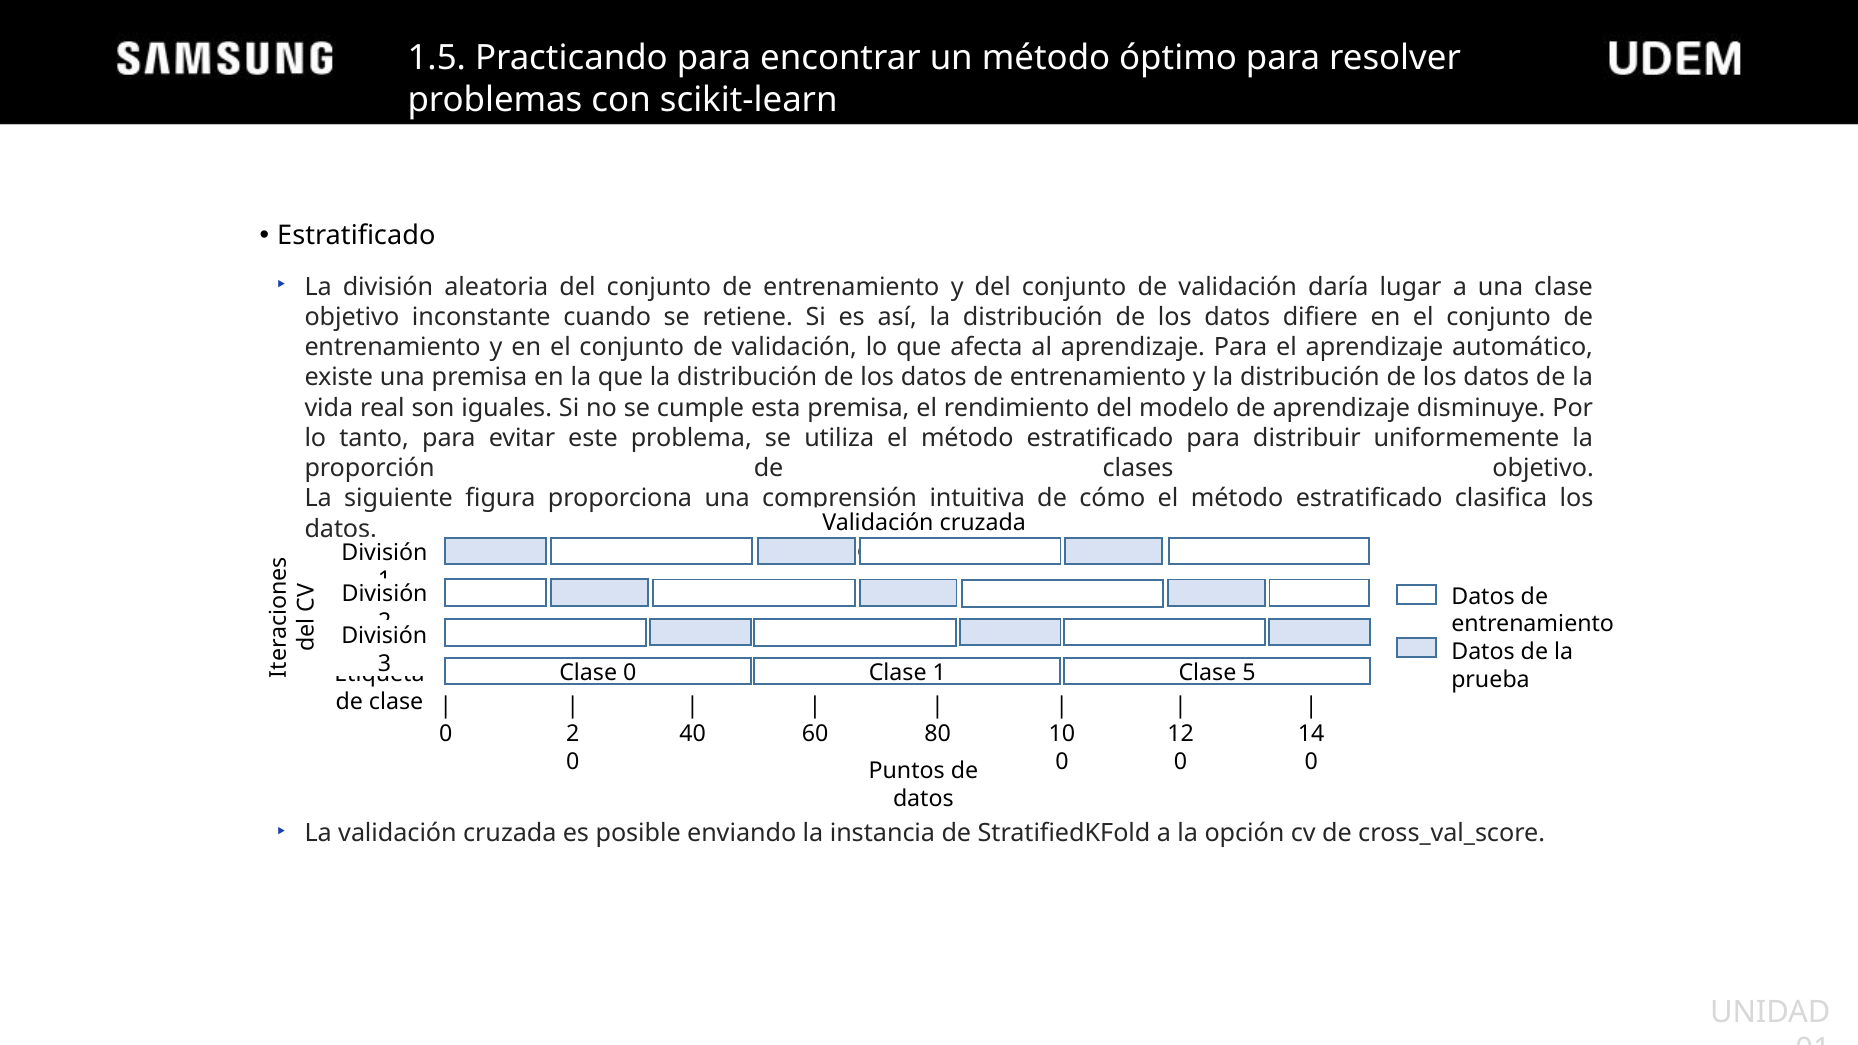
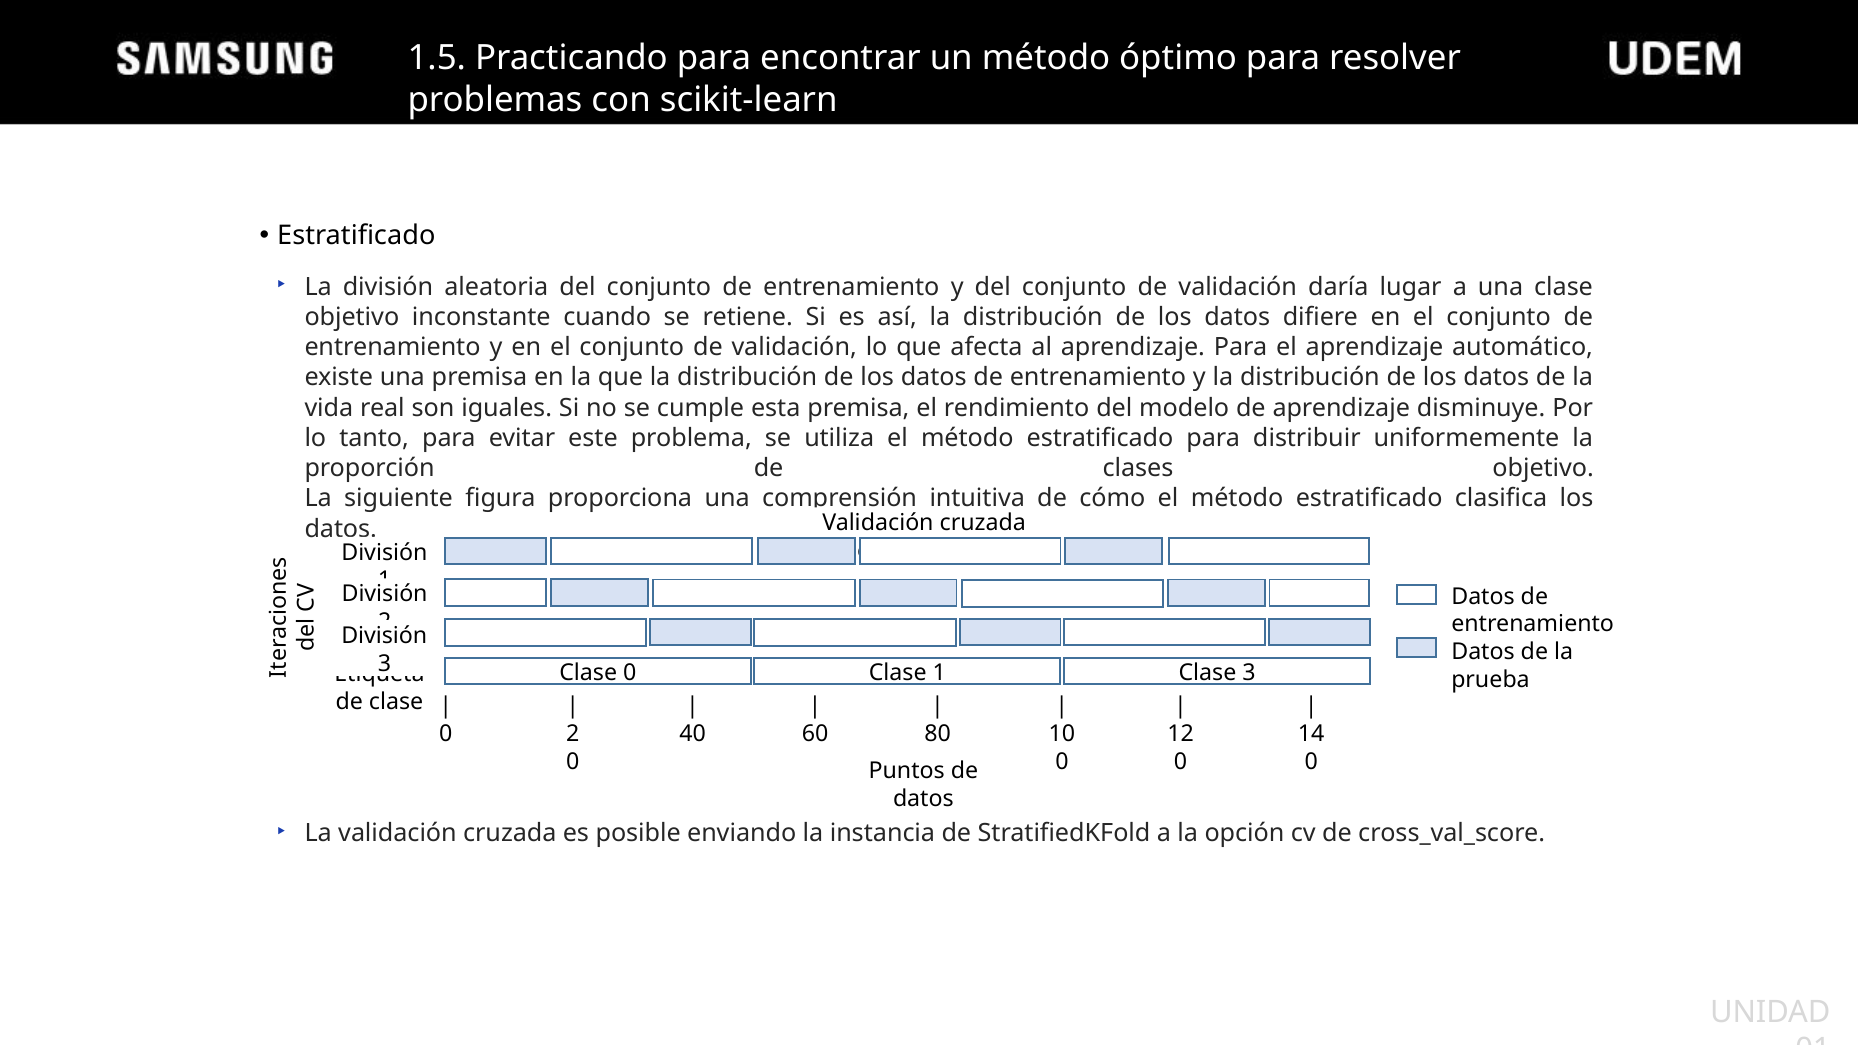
Clase 5: 5 -> 3 (1249, 673)
